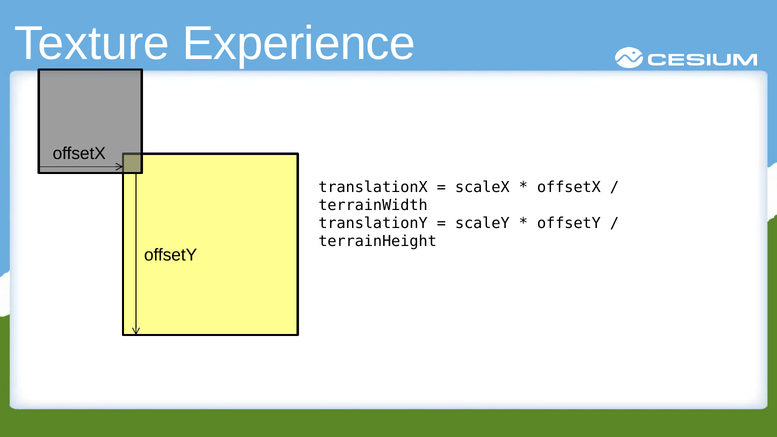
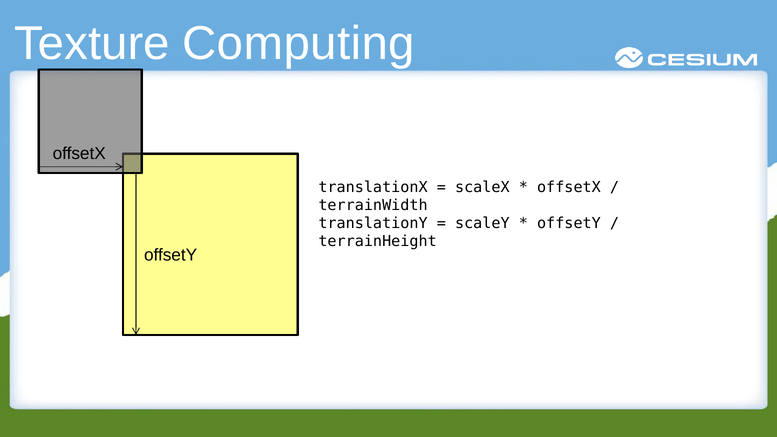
Experience: Experience -> Computing (298, 44)
